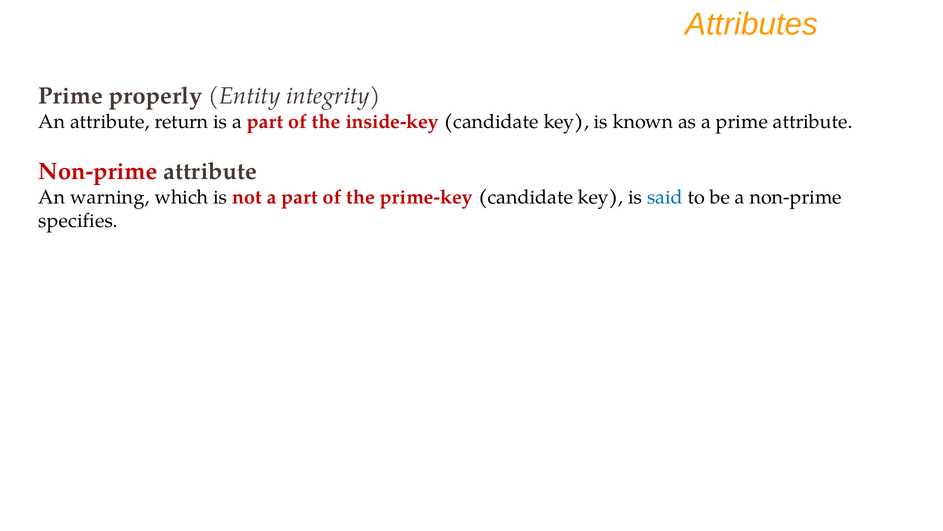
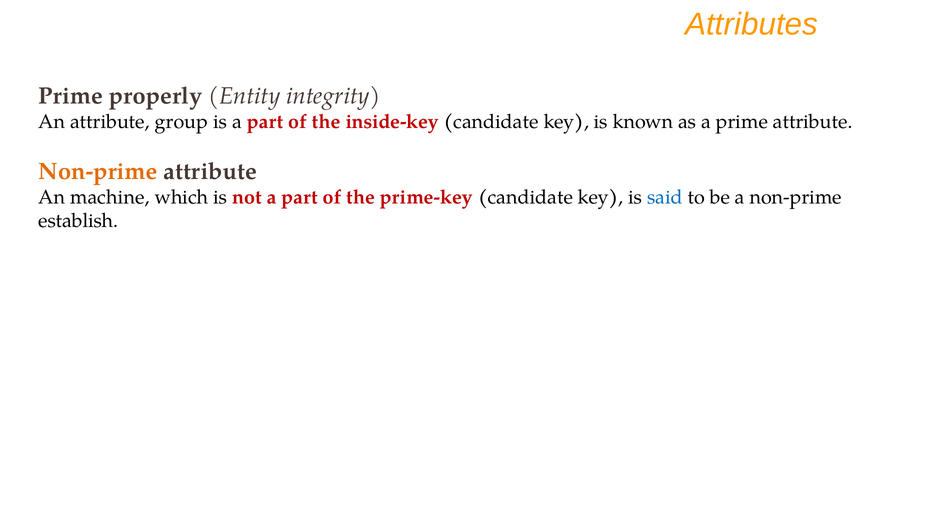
return: return -> group (181, 122)
Non-prime colour: red -> orange (98, 171)
warning: warning -> machine (110, 197)
specifies: specifies -> establish (78, 221)
